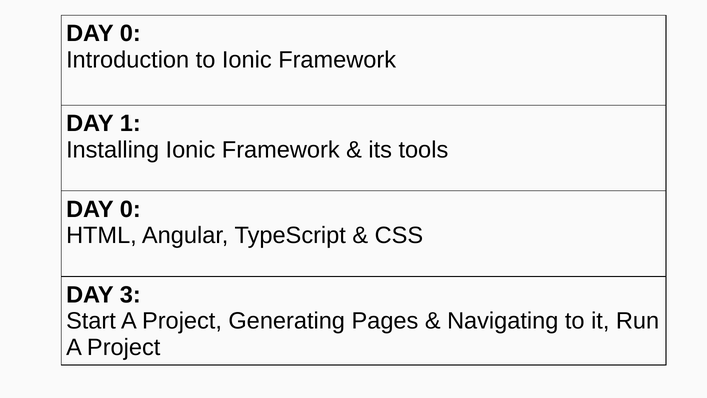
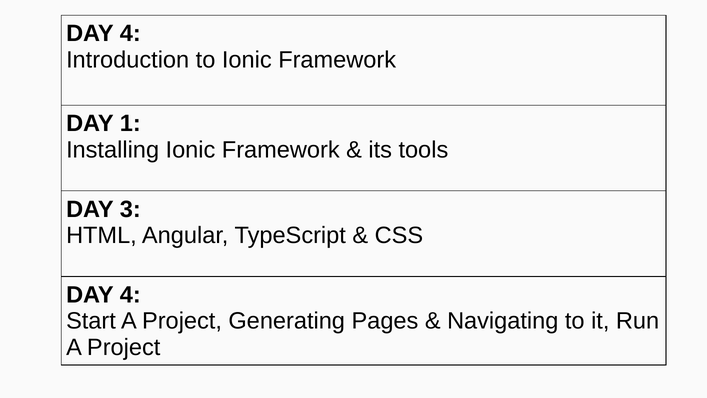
0: 0 -> 4 (130, 34)
0: 0 -> 3 (130, 209)
3: 3 -> 4 (130, 295)
